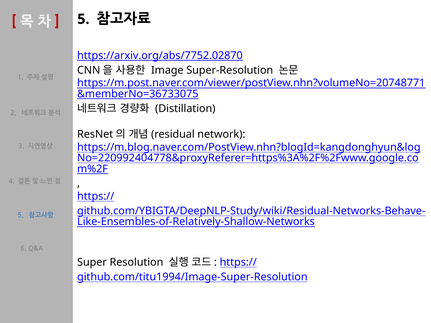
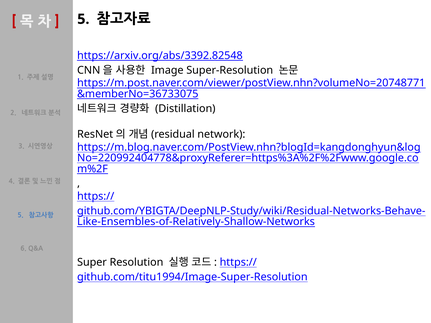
https://arxiv.org/abs/7752.02870: https://arxiv.org/abs/7752.02870 -> https://arxiv.org/abs/3392.82548 (160, 56)
